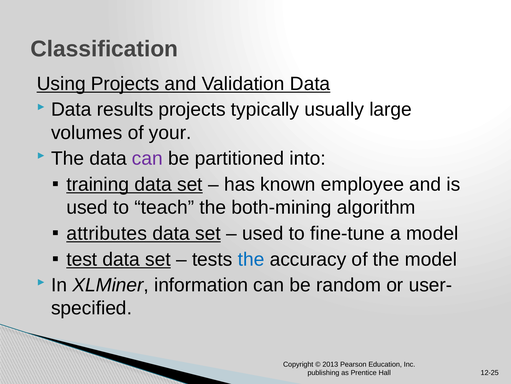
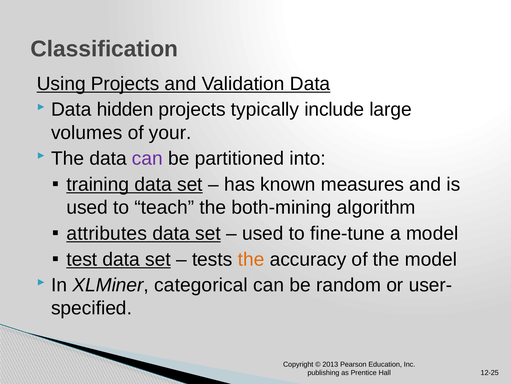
results: results -> hidden (125, 109)
usually: usually -> include (334, 109)
employee: employee -> measures (363, 184)
the colour: blue -> orange (251, 259)
information: information -> categorical (201, 285)
